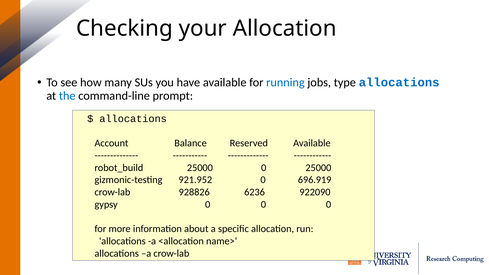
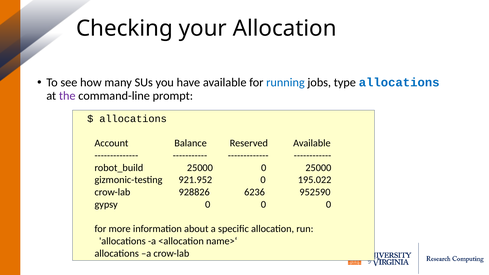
the colour: blue -> purple (67, 96)
696.919: 696.919 -> 195.022 (315, 180)
922090: 922090 -> 952590 (315, 192)
